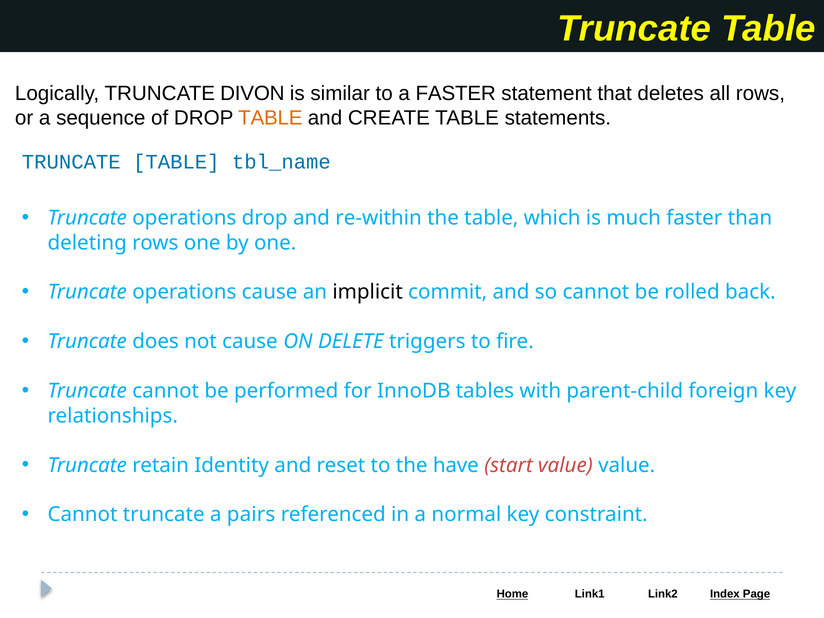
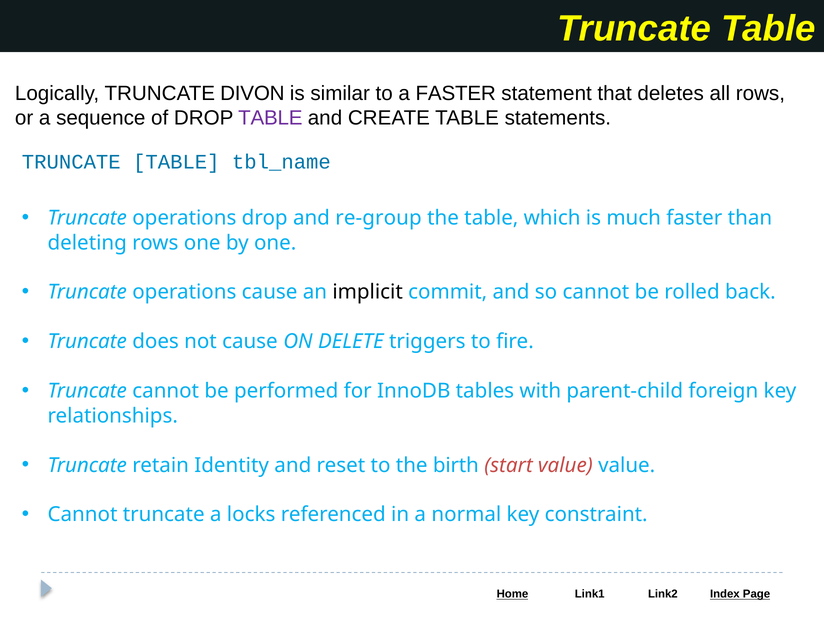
TABLE colour: orange -> purple (270, 118)
re-within: re-within -> re-group (379, 218)
have: have -> birth (456, 465)
pairs: pairs -> locks (251, 515)
